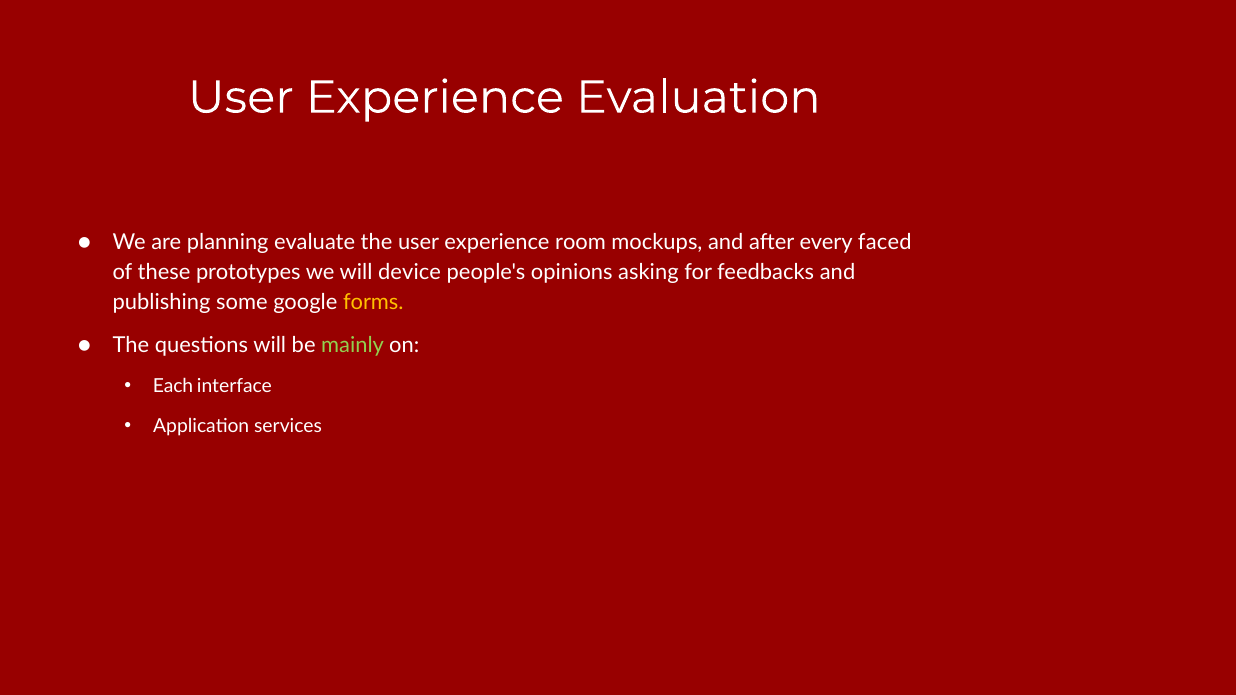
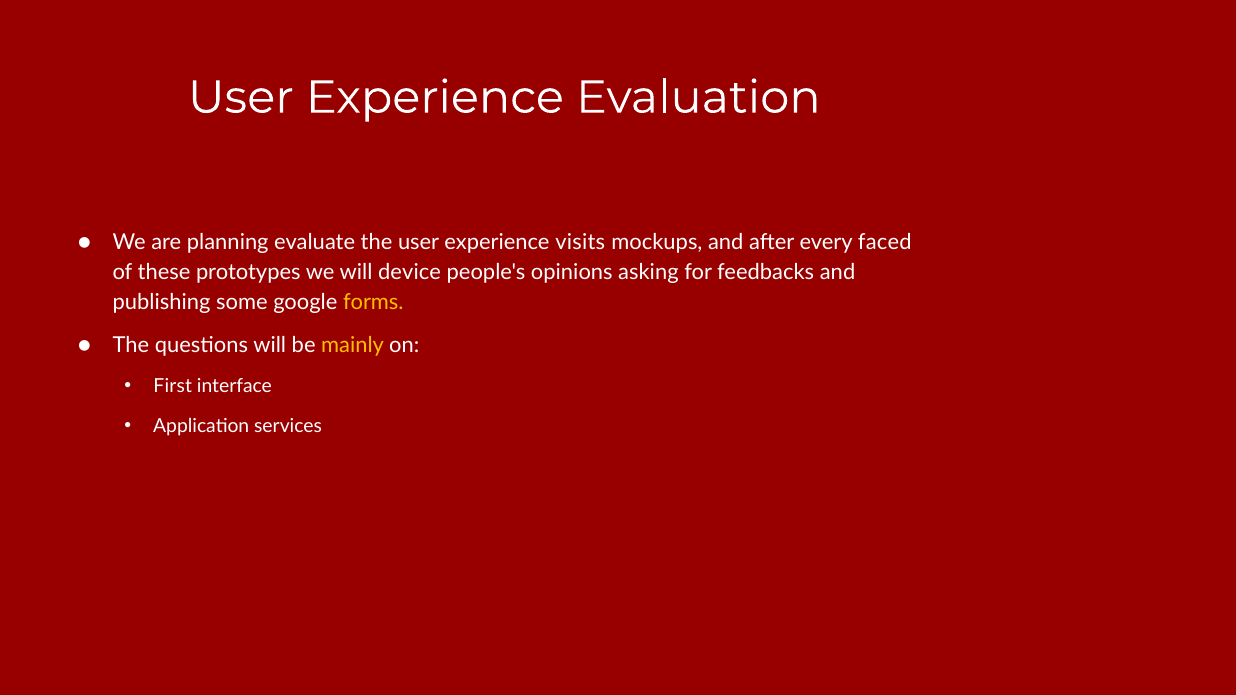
room: room -> visits (580, 242)
mainly colour: light green -> yellow (353, 346)
Each: Each -> First (173, 387)
